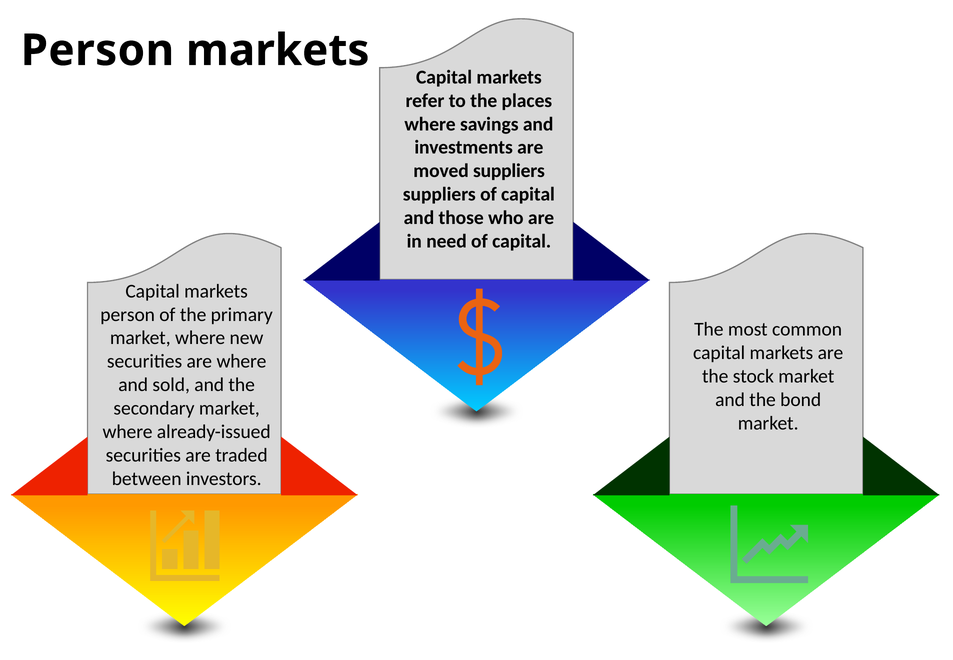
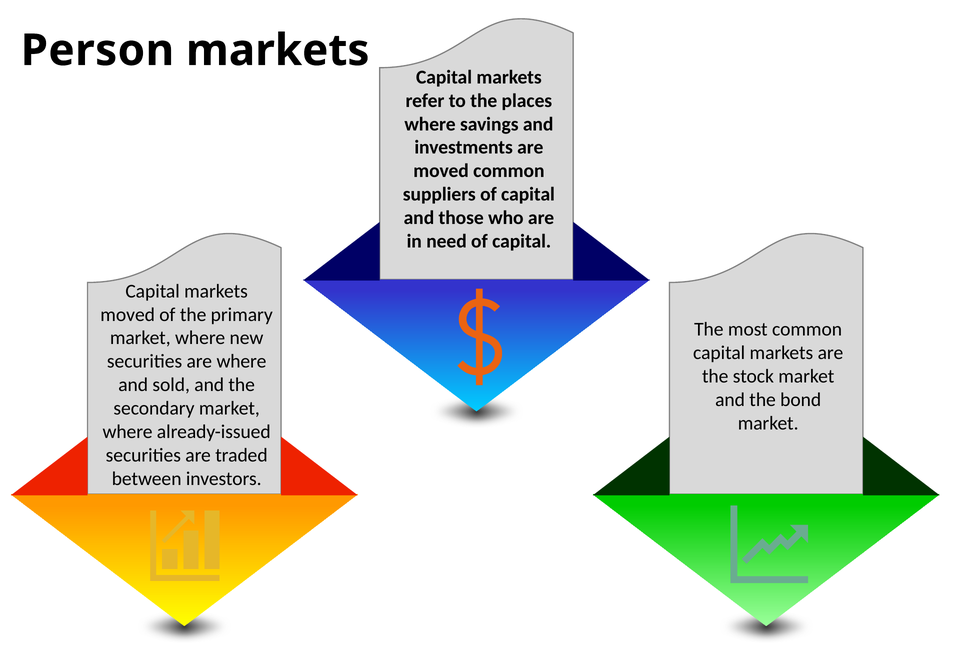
moved suppliers: suppliers -> common (509, 171)
person: person -> moved (128, 314)
